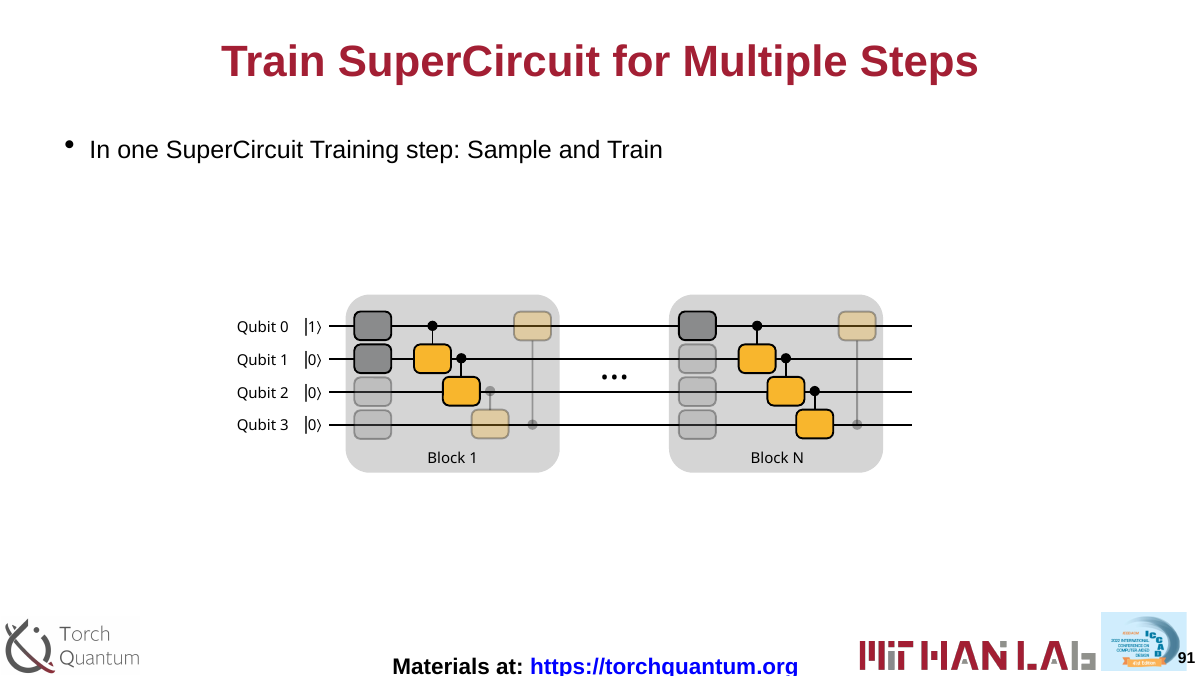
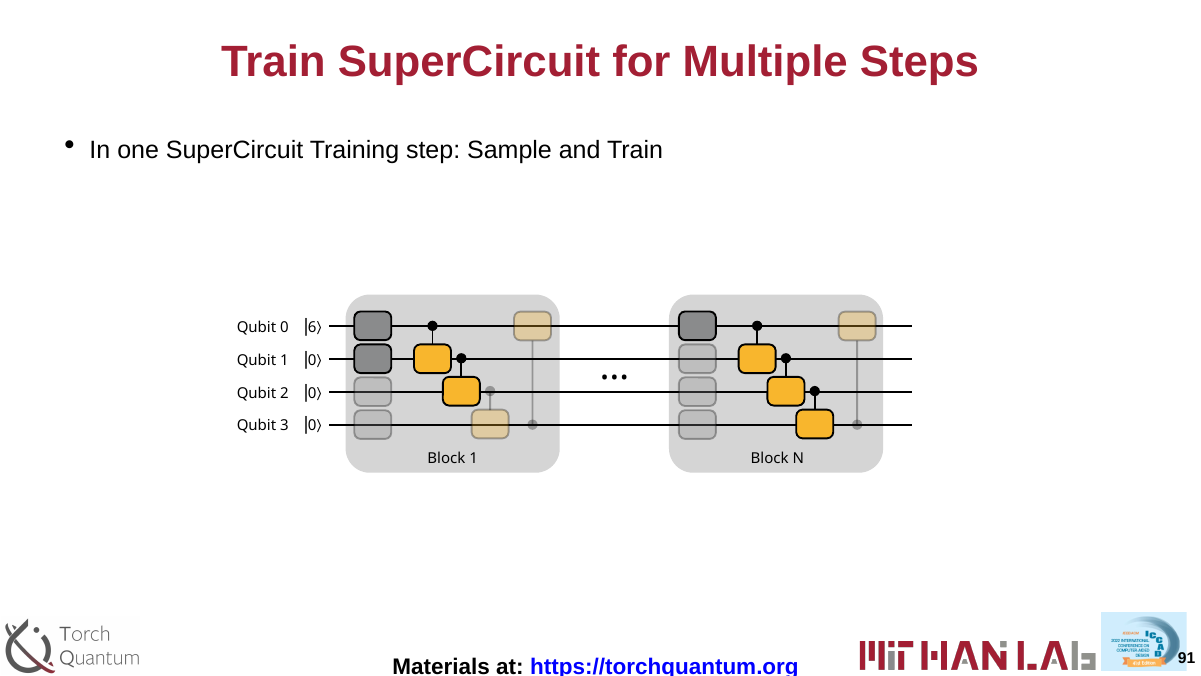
0 1: 1 -> 6 (312, 327)
